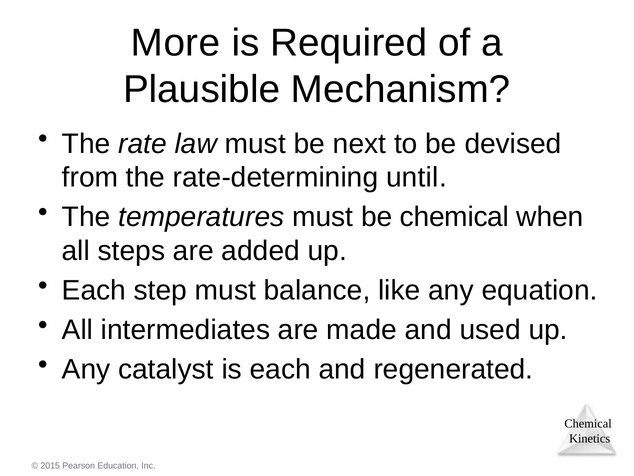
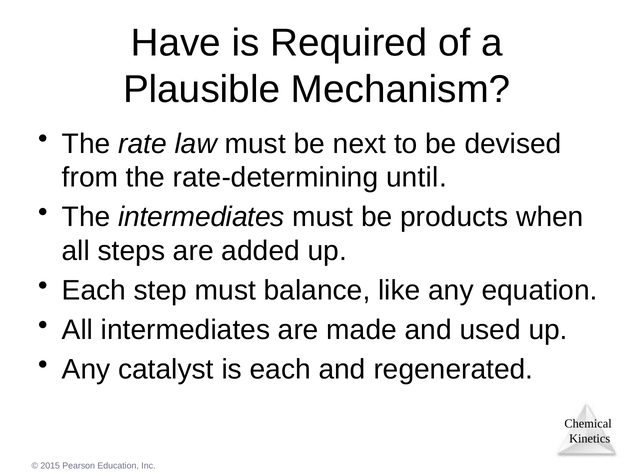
More: More -> Have (176, 43)
The temperatures: temperatures -> intermediates (201, 217)
be chemical: chemical -> products (454, 217)
